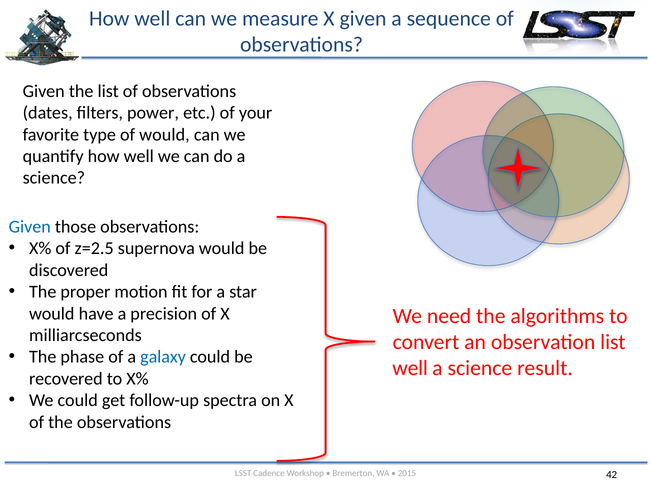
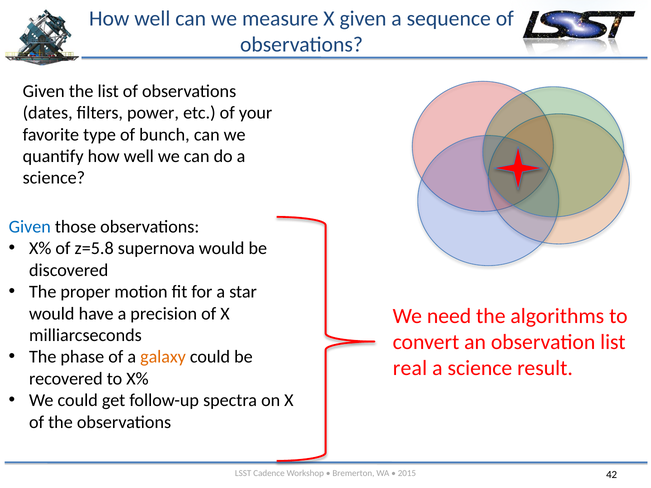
of would: would -> bunch (164, 135)
z=2.5: z=2.5 -> z=5.8 (94, 249)
galaxy colour: blue -> orange (163, 357)
well: well -> real (410, 368)
